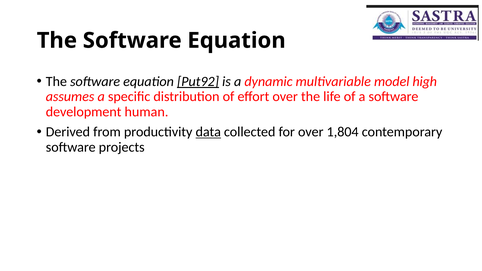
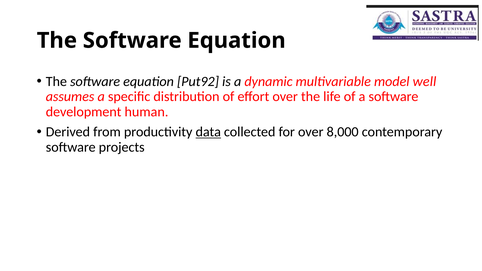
Put92 underline: present -> none (198, 81)
high: high -> well (425, 81)
1,804: 1,804 -> 8,000 (343, 132)
